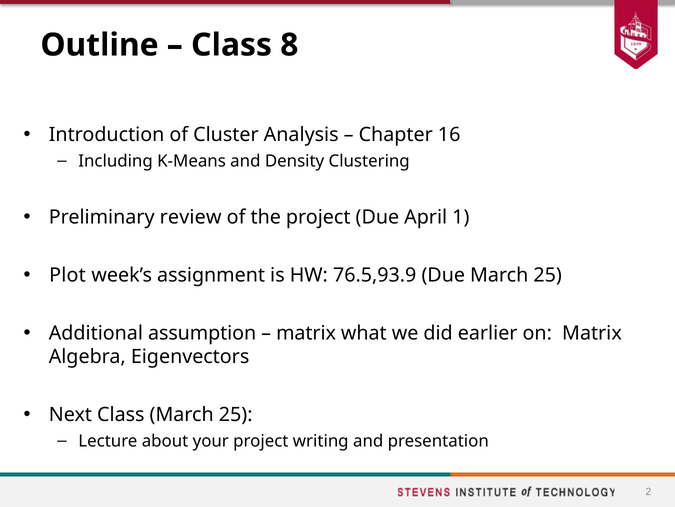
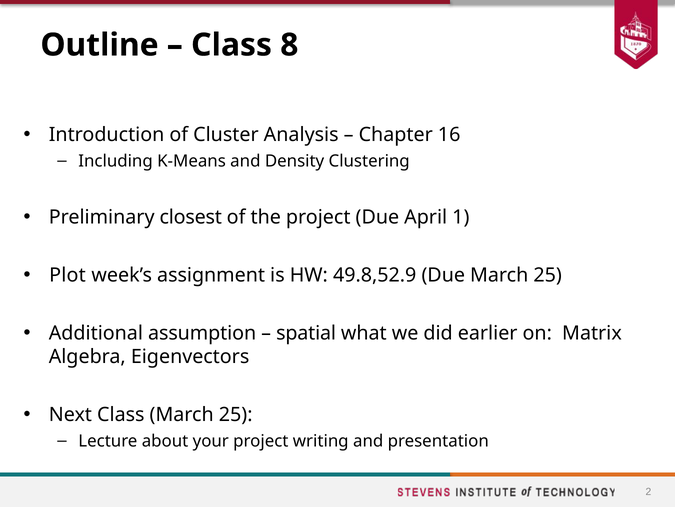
review: review -> closest (191, 217)
76.5,93.9: 76.5,93.9 -> 49.8,52.9 (375, 275)
matrix: matrix -> spatial (306, 333)
